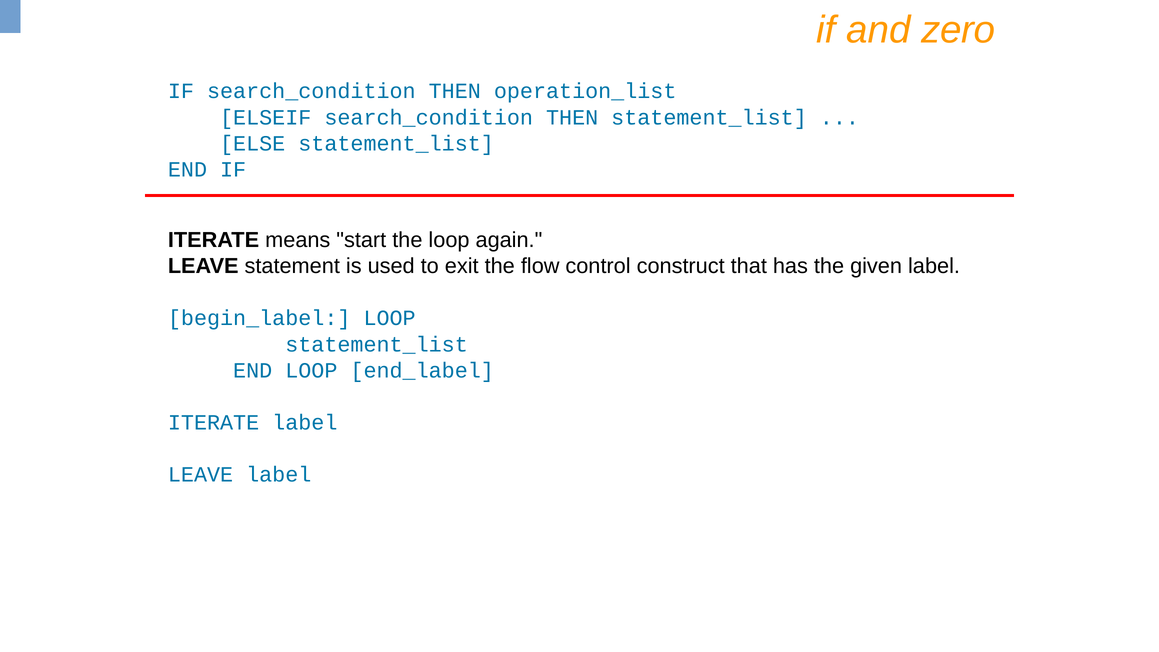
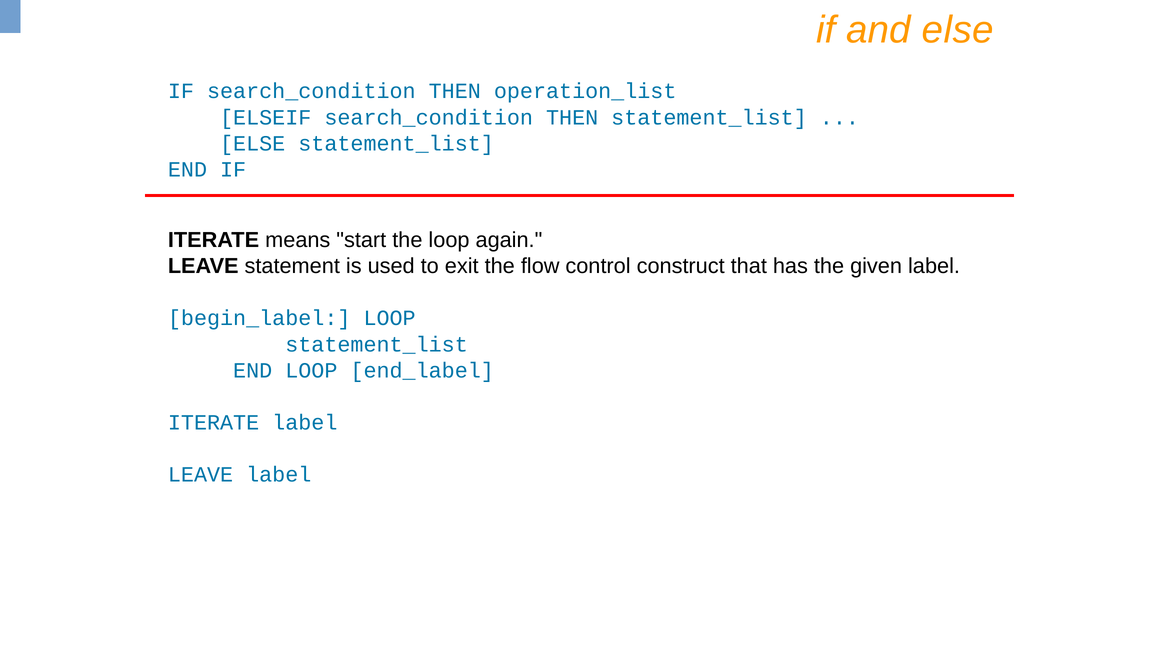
and zero: zero -> else (958, 30)
